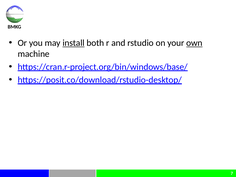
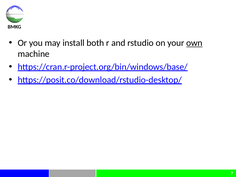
install underline: present -> none (74, 43)
